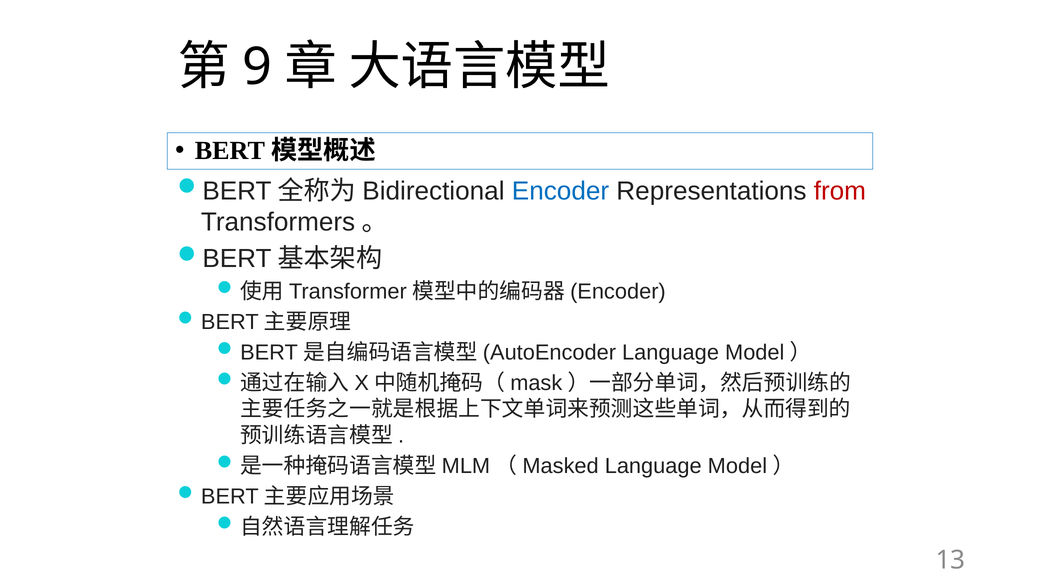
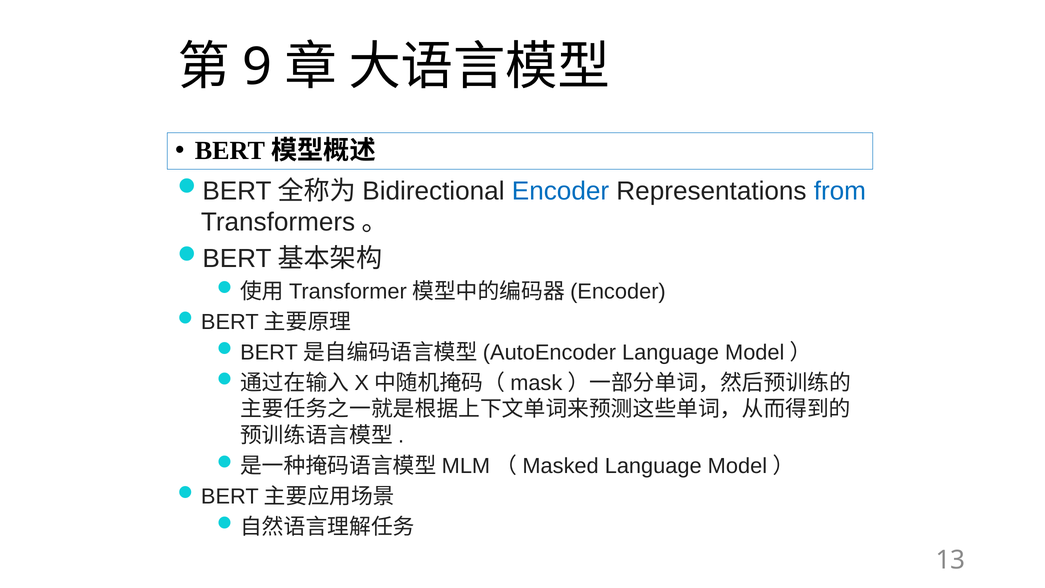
from colour: red -> blue (840, 191)
